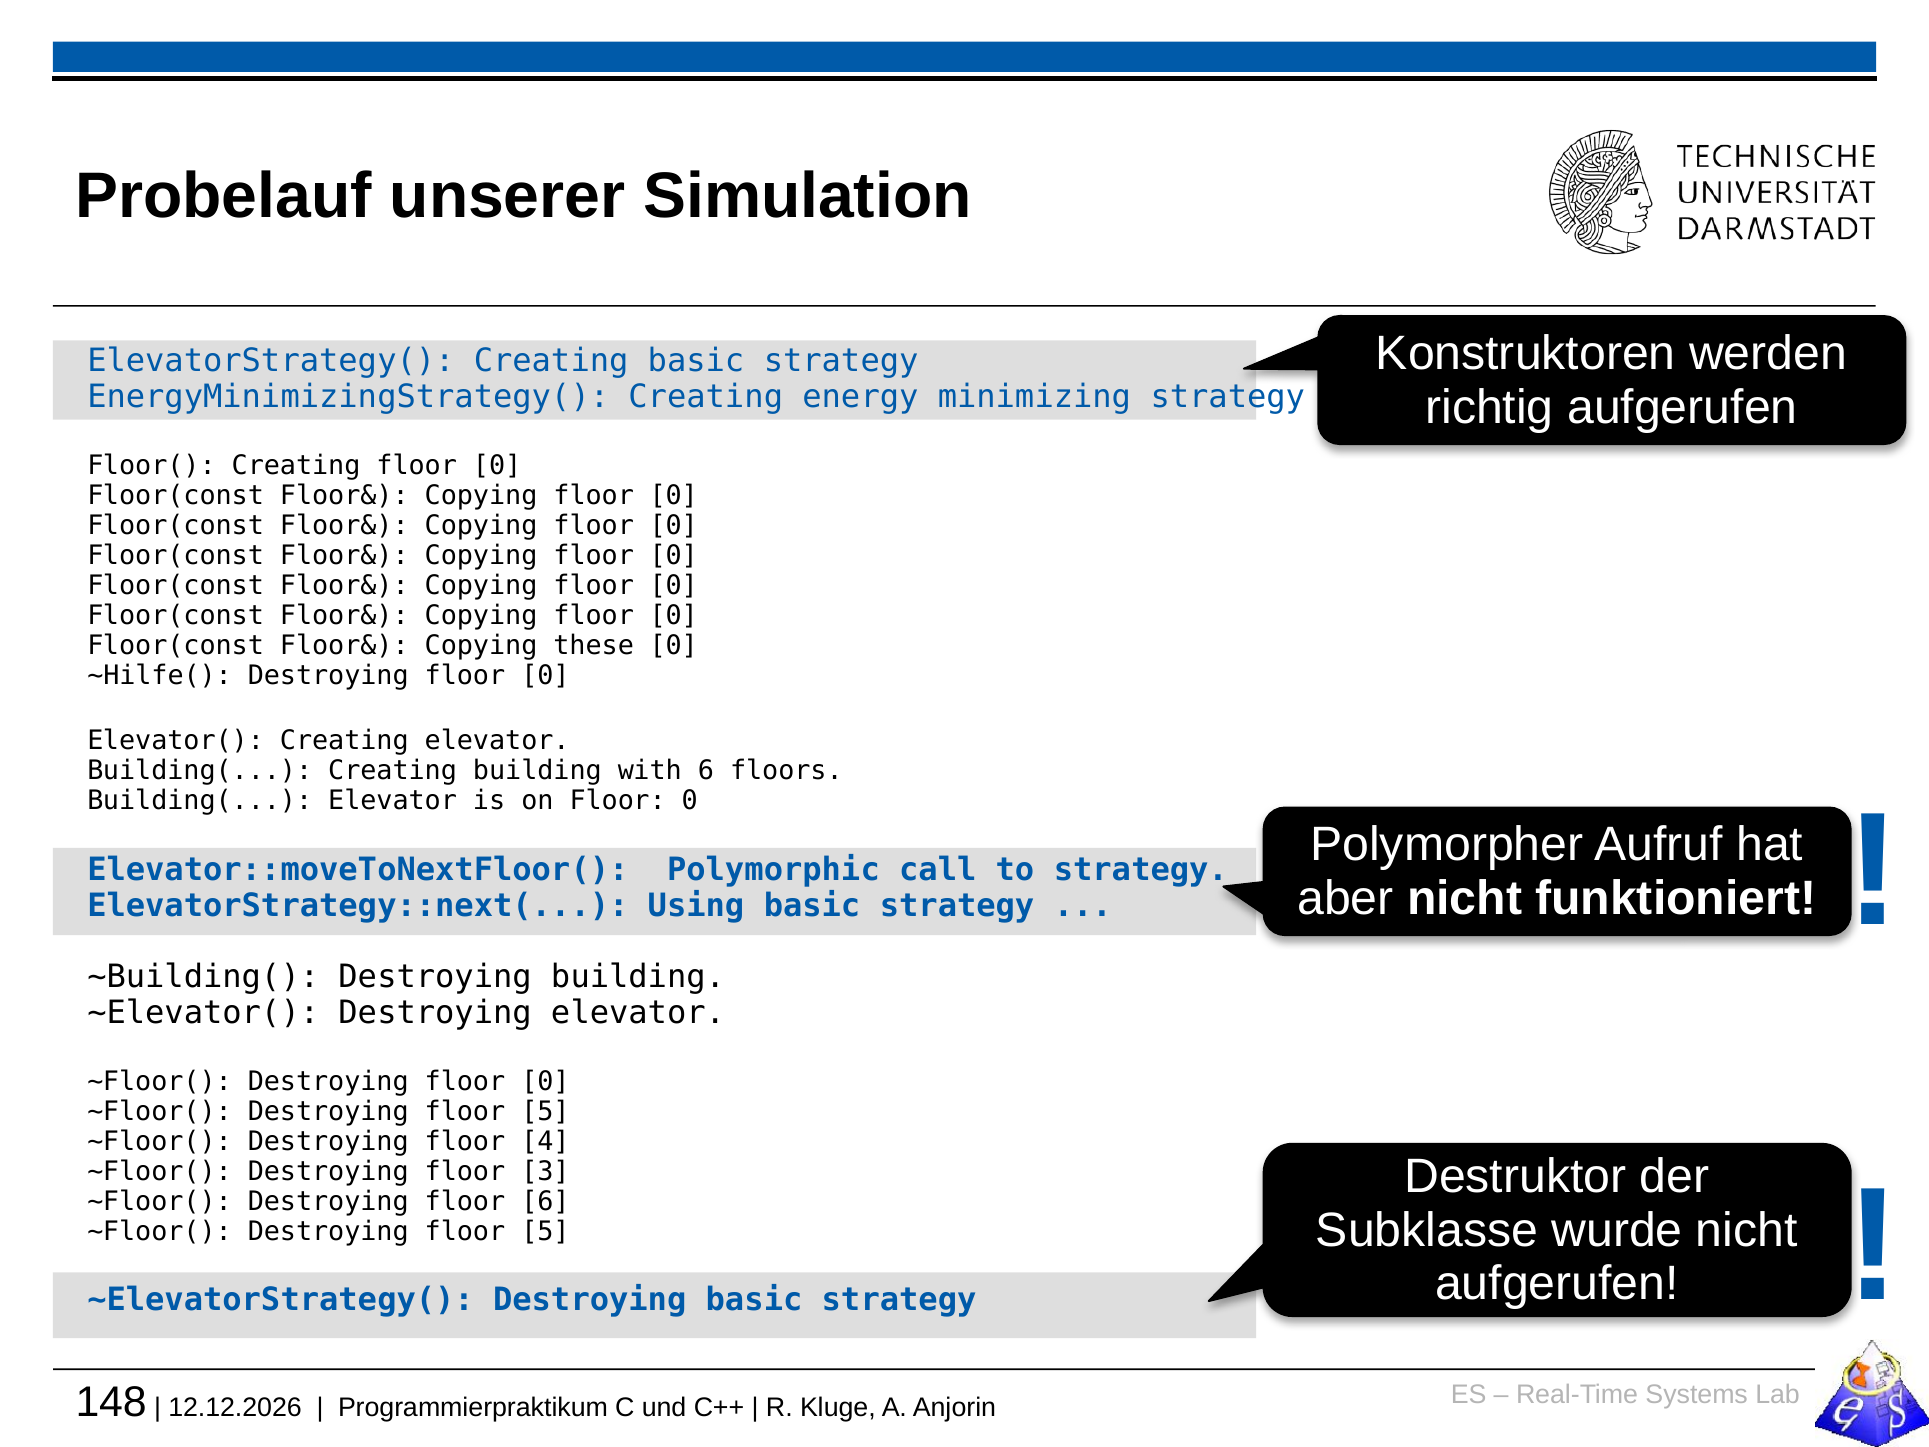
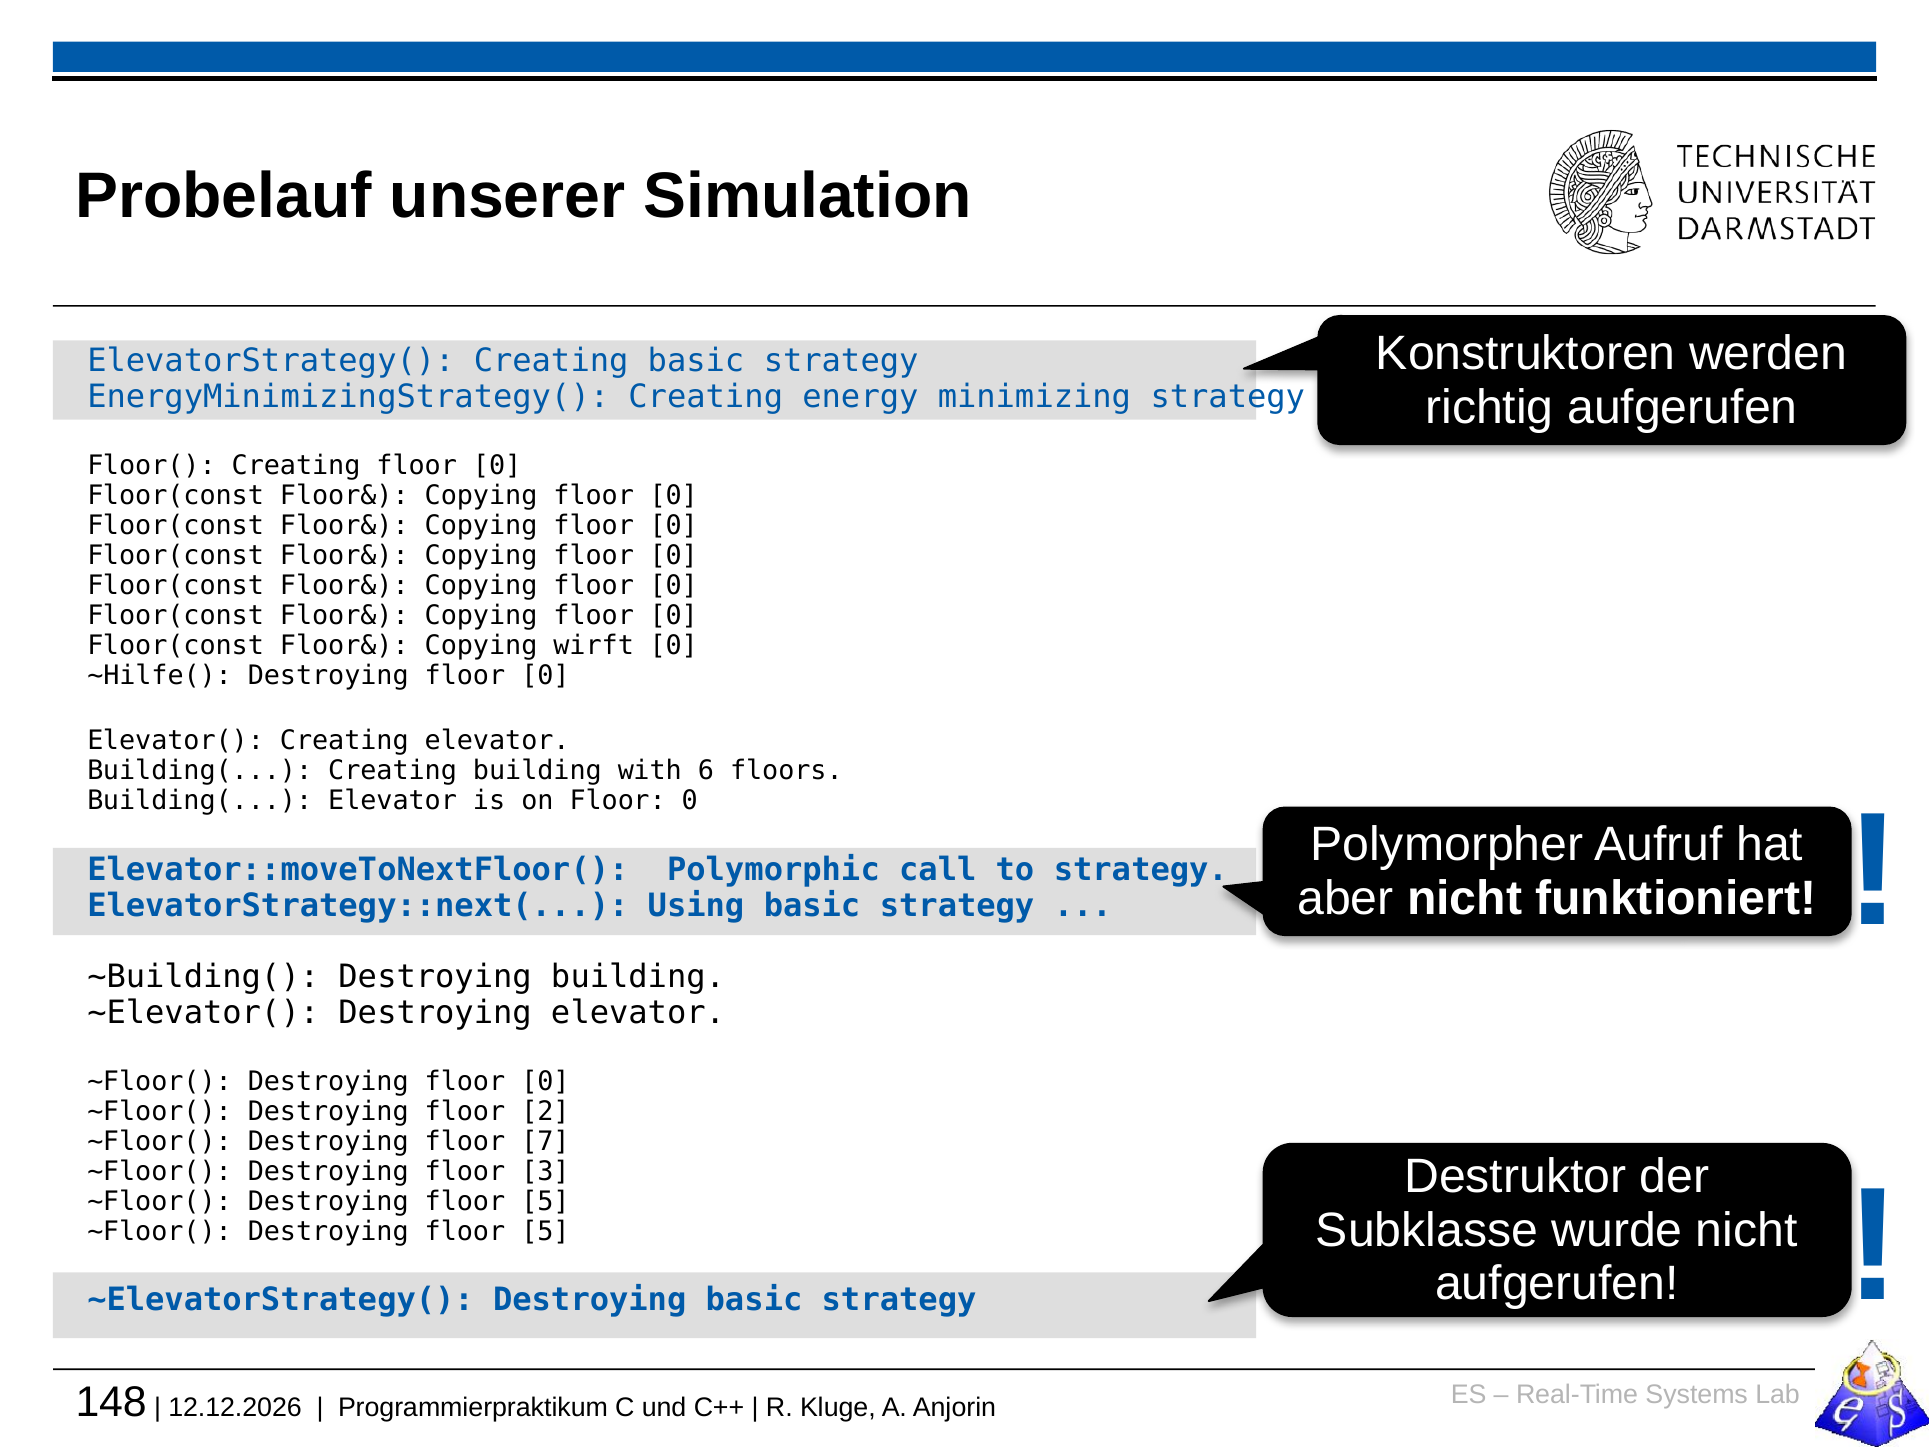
these: these -> wirft (594, 645)
5: 5 -> 2 (545, 1111)
4: 4 -> 7 (545, 1141)
6: 6 -> 5 (545, 1201)
